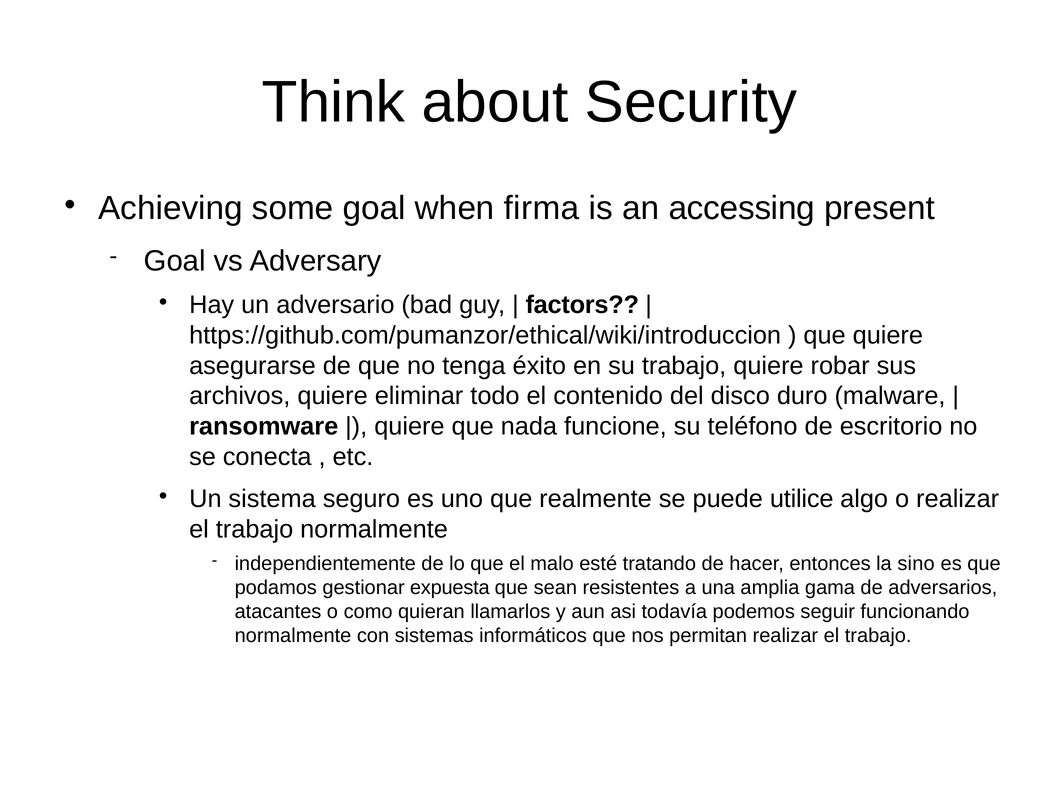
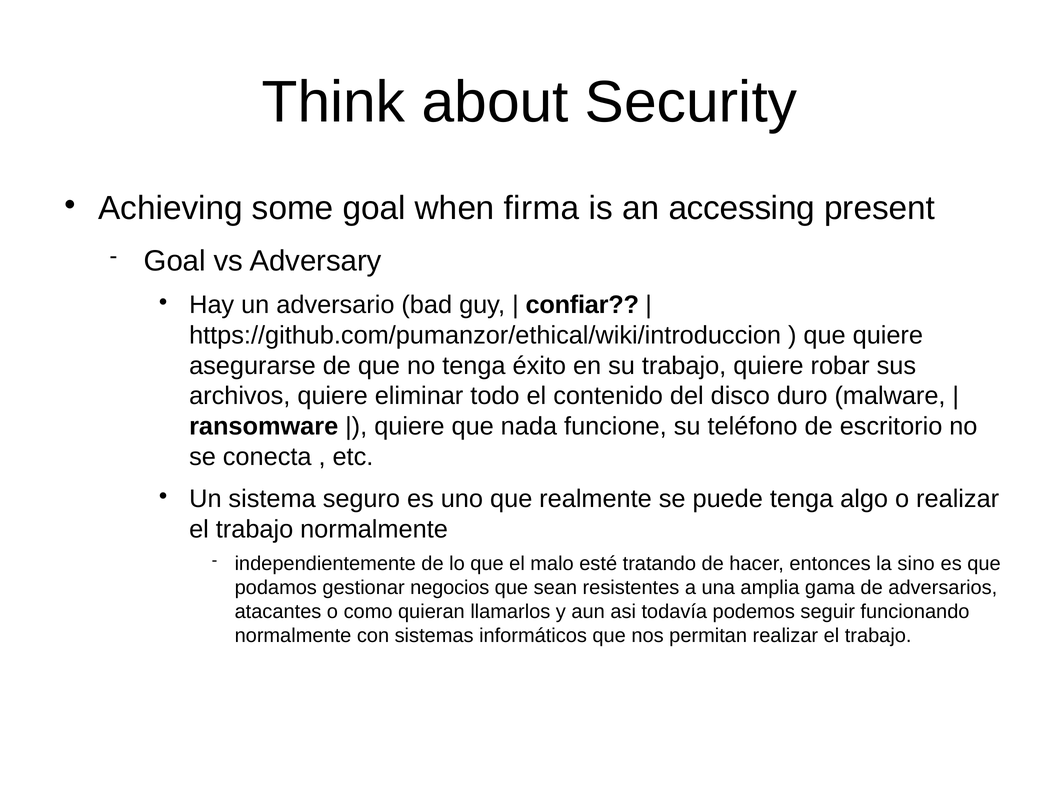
factors: factors -> confiar (582, 305)
puede utilice: utilice -> tenga (802, 499)
expuesta: expuesta -> negocios (450, 588)
